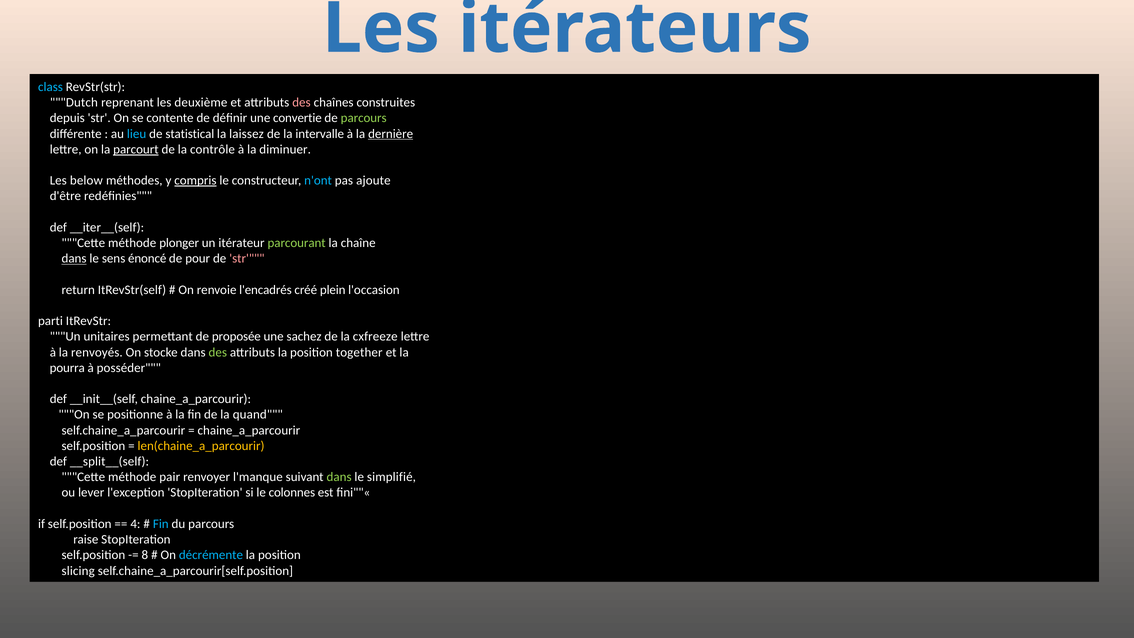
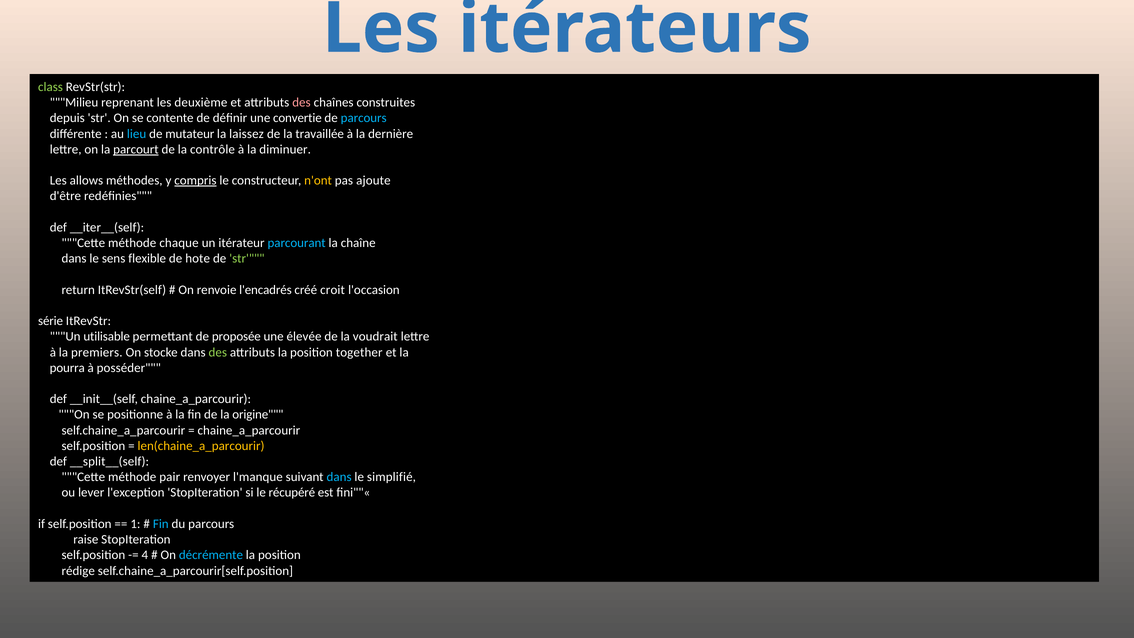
class colour: light blue -> light green (50, 87)
Dutch: Dutch -> Milieu (74, 102)
parcours colour: light green -> light blue (364, 118)
statistical: statistical -> mutateur (190, 134)
intervalle: intervalle -> travaillée (320, 134)
dernière underline: present -> none (391, 134)
below: below -> allows (86, 181)
n'ont colour: light blue -> yellow (318, 181)
plonger: plonger -> chaque (179, 243)
parcourant colour: light green -> light blue (297, 243)
dans underline: present -> none (74, 259)
énoncé: énoncé -> flexible (147, 259)
pour: pour -> hote (198, 259)
str colour: pink -> light green (247, 259)
plein: plein -> croit (333, 290)
parti: parti -> série (51, 321)
unitaires: unitaires -> utilisable (107, 337)
sachez: sachez -> élevée (304, 337)
cxfreeze: cxfreeze -> voudrait (375, 337)
renvoyés: renvoyés -> premiers (97, 352)
quand: quand -> origine (258, 415)
dans colour: light green -> light blue (339, 477)
colonnes: colonnes -> récupéré (292, 493)
4: 4 -> 1 (135, 524)
8: 8 -> 4 (145, 555)
slicing: slicing -> rédige (78, 571)
